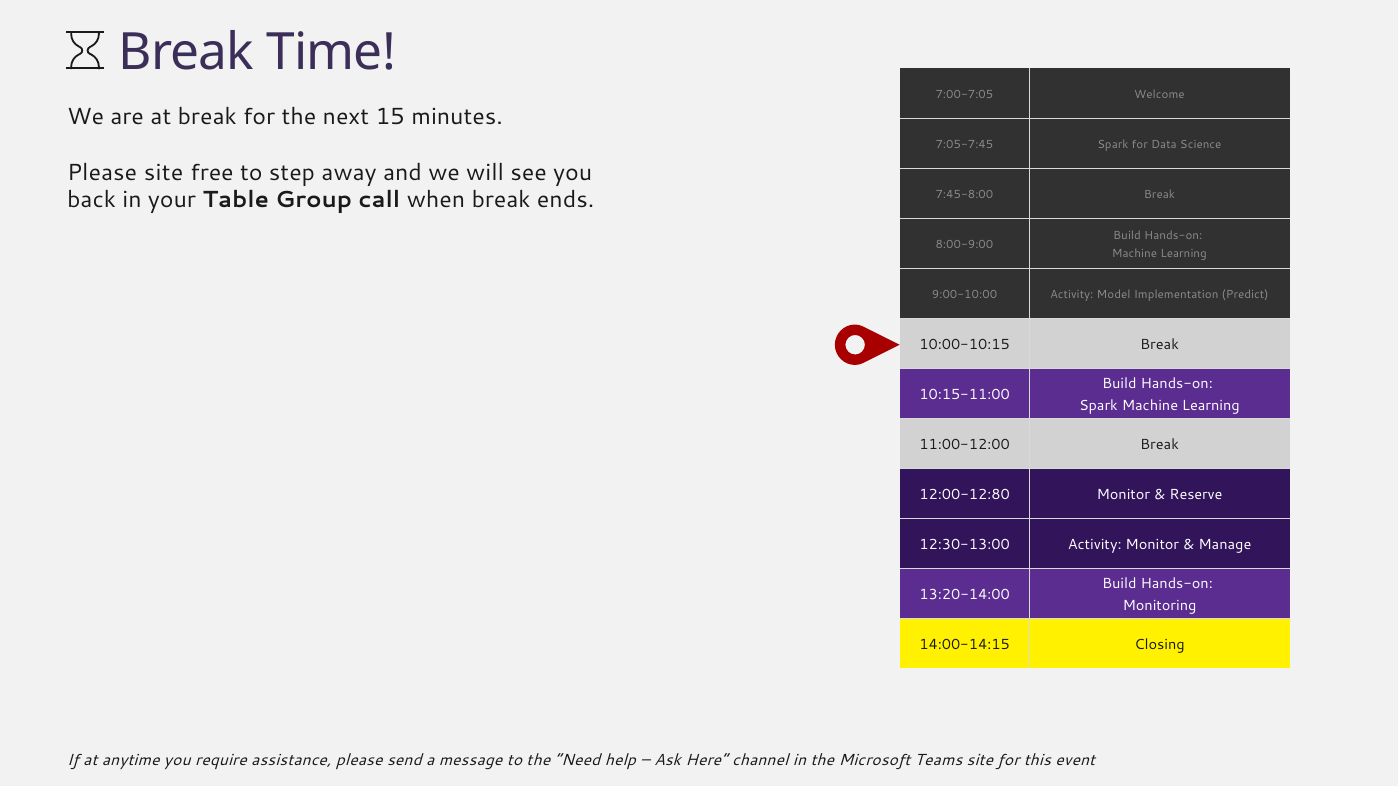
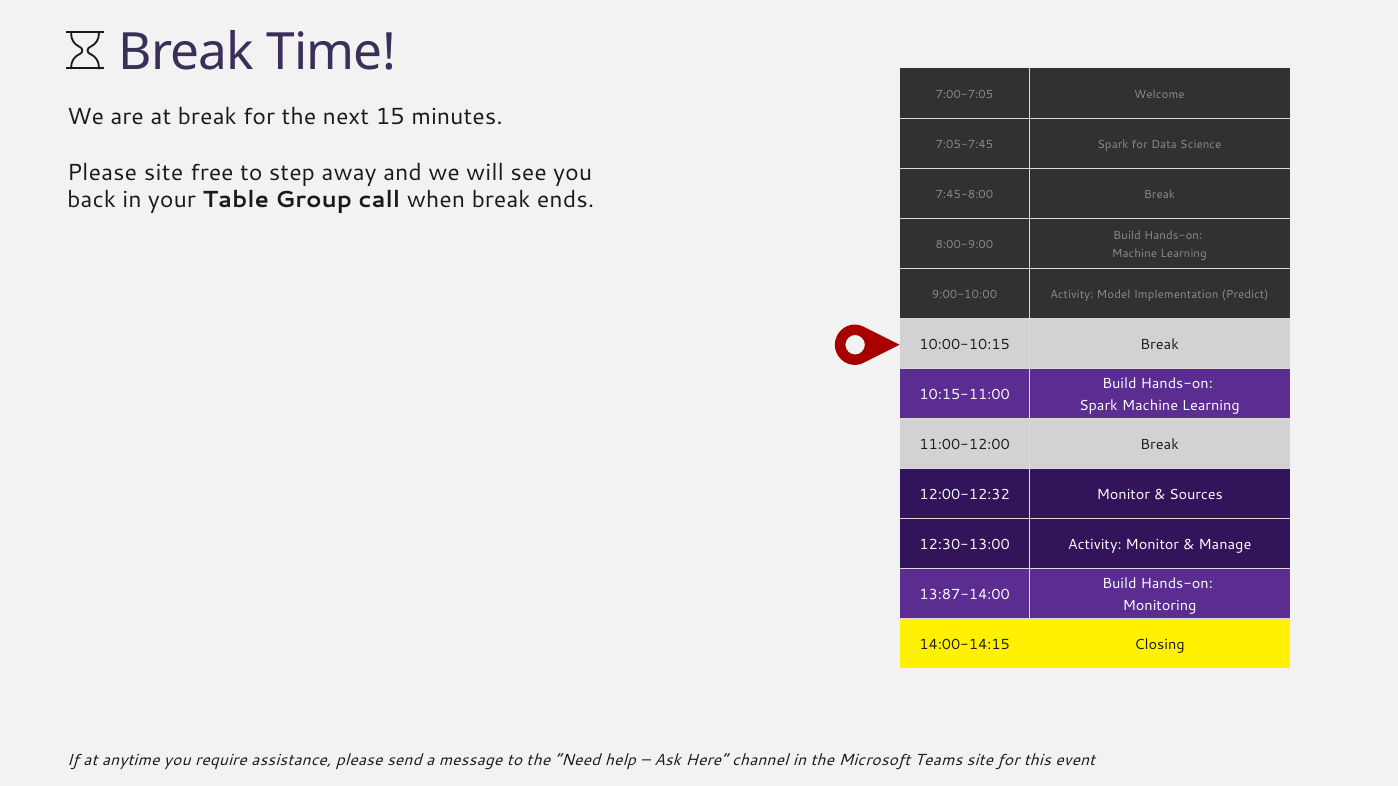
12:00-12:80: 12:00-12:80 -> 12:00-12:32 (965, 495)
Reserve: Reserve -> Sources (1196, 495)
13:20-14:00: 13:20-14:00 -> 13:87-14:00 (965, 595)
